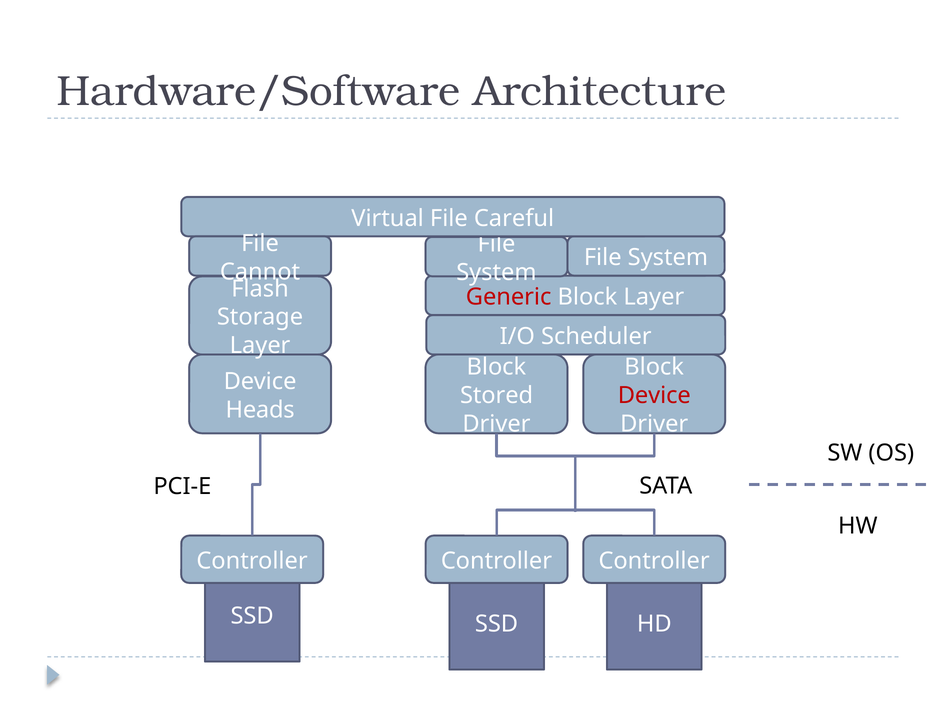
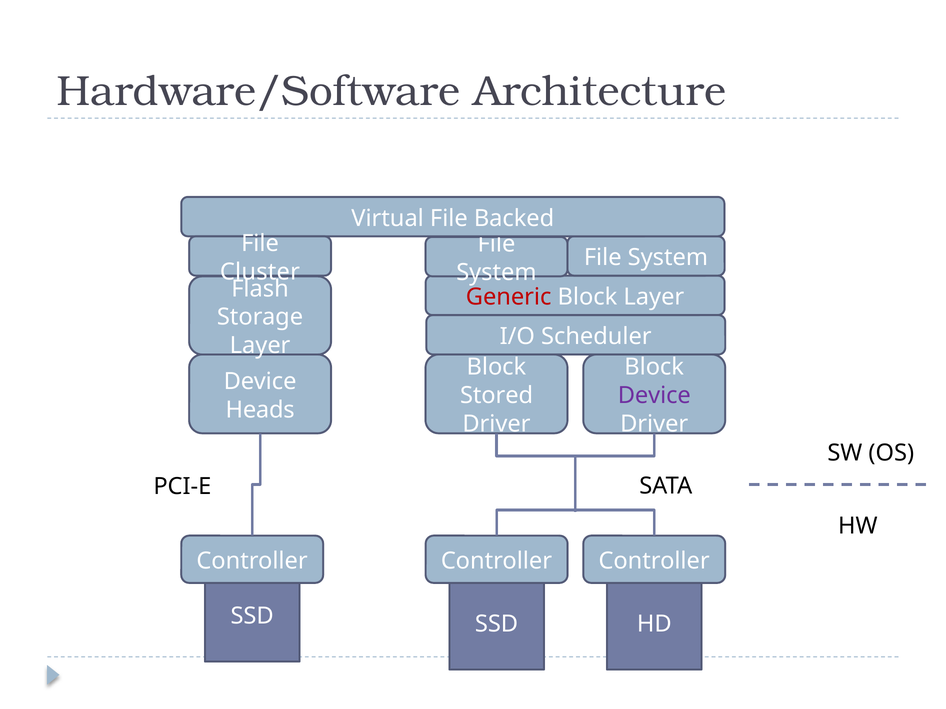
Careful: Careful -> Backed (514, 218)
Cannot: Cannot -> Cluster (260, 272)
Device colour: red -> purple (654, 396)
